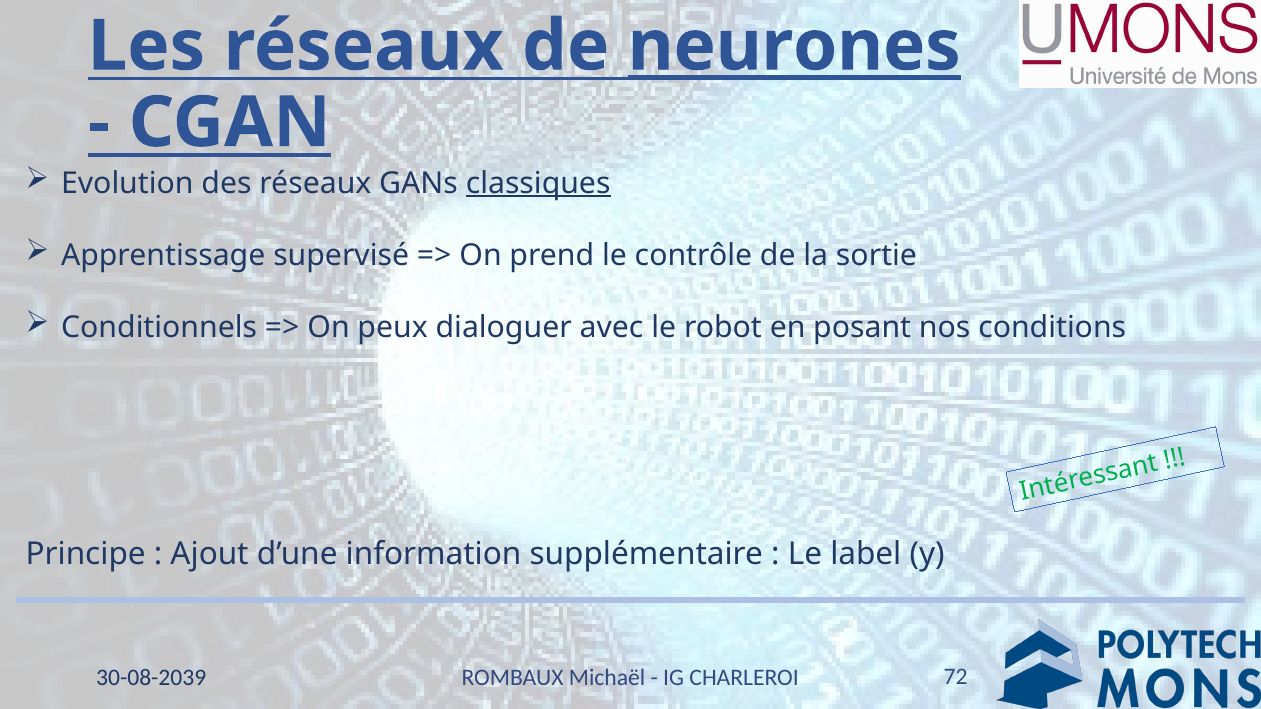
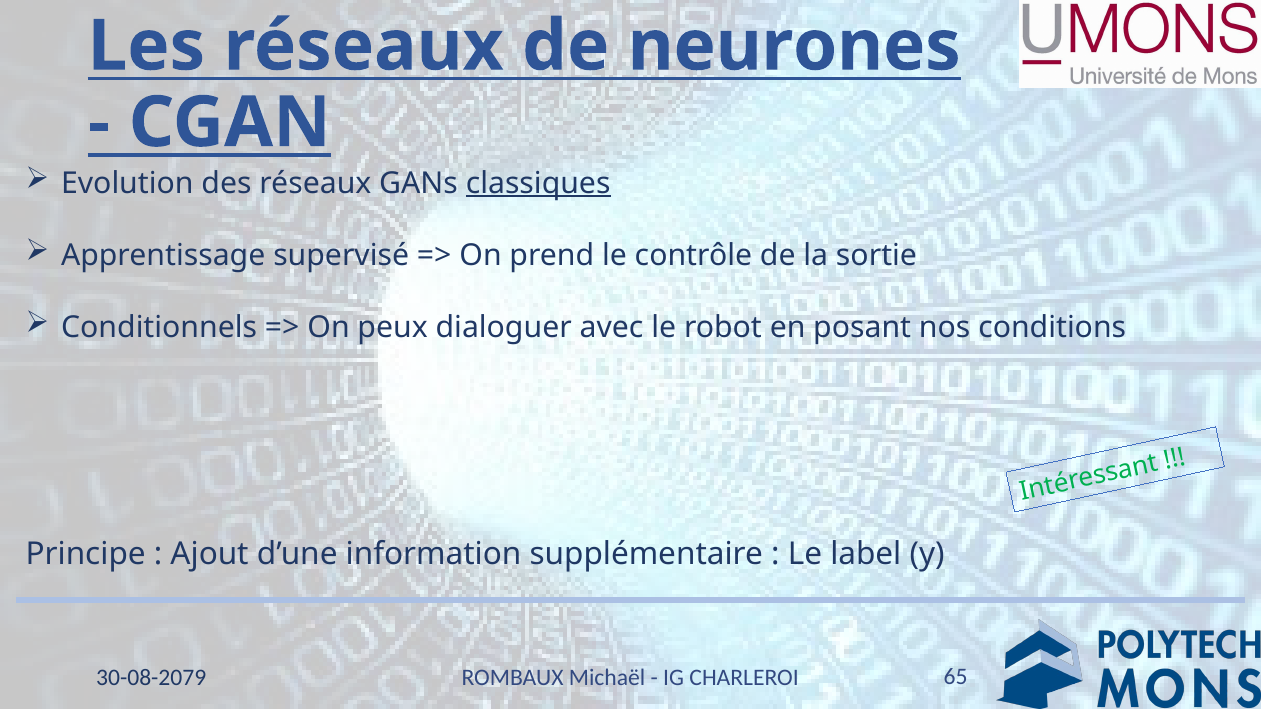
neurones underline: present -> none (794, 46)
72: 72 -> 65 (956, 677)
30-08-2039: 30-08-2039 -> 30-08-2079 (151, 678)
